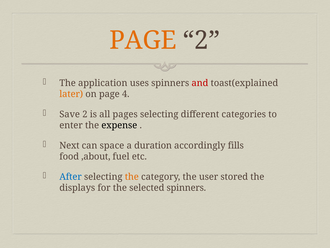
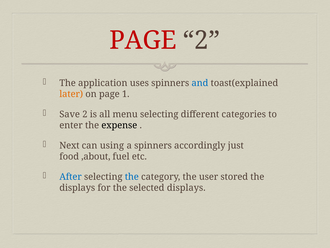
PAGE colour: orange -> red (143, 40)
and colour: red -> blue (200, 83)
4: 4 -> 1 (126, 94)
pages: pages -> menu (125, 114)
space: space -> using (112, 145)
a duration: duration -> spinners (153, 145)
fills: fills -> just (236, 145)
the colour: orange -> blue (132, 177)
selected spinners: spinners -> displays (186, 188)
